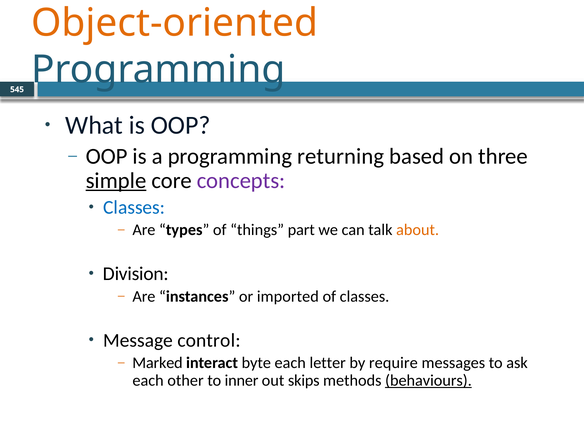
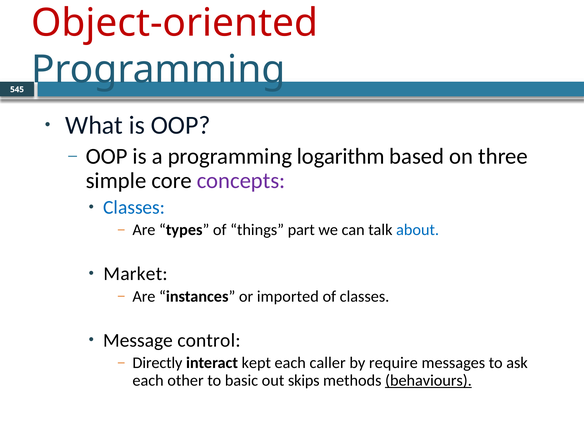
Object-oriented colour: orange -> red (175, 23)
returning: returning -> logarithm (341, 156)
simple underline: present -> none (116, 181)
about colour: orange -> blue (418, 230)
Division: Division -> Market (136, 274)
Marked: Marked -> Directly (157, 363)
byte: byte -> kept (256, 363)
letter: letter -> caller (328, 363)
inner: inner -> basic (241, 380)
